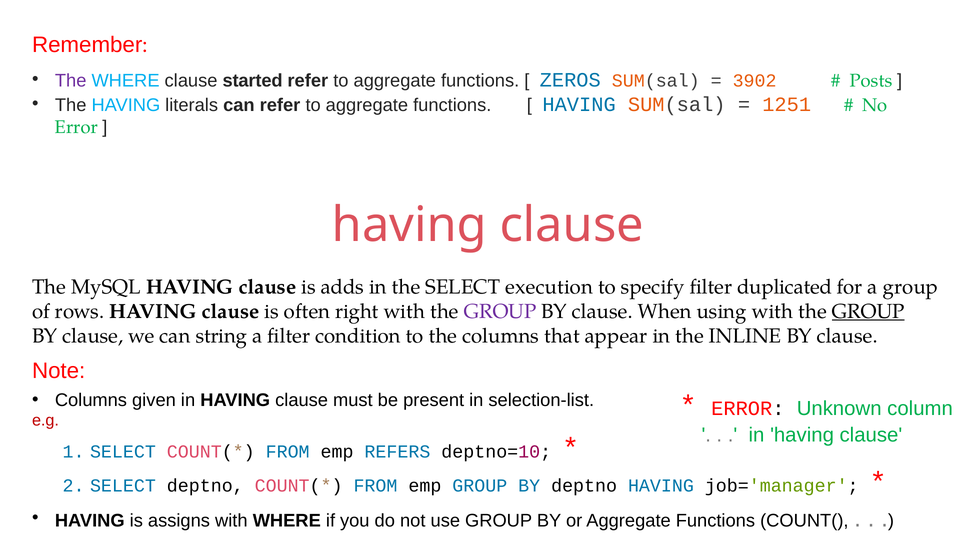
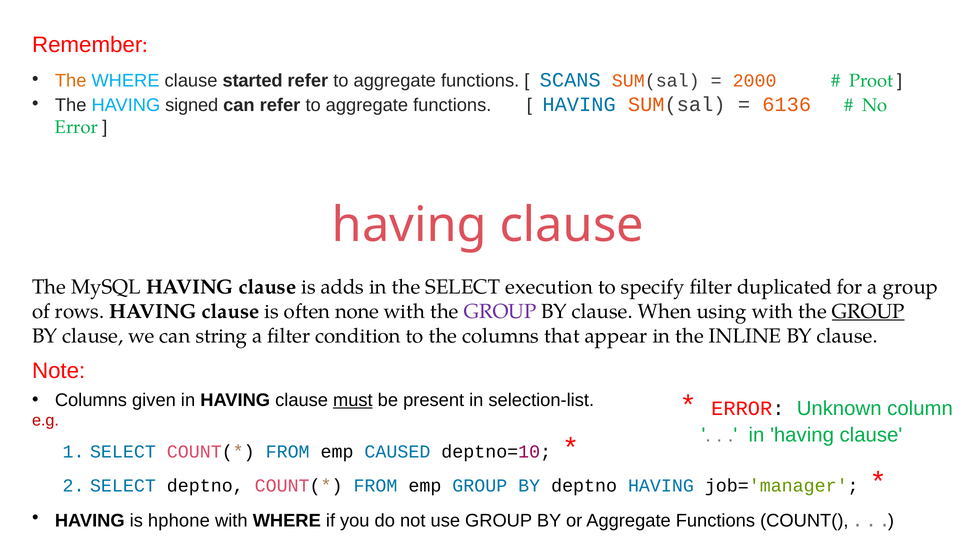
The colour: purple -> orange (71, 81)
ZEROS: ZEROS -> SCANS (570, 80)
3902: 3902 -> 2000 (755, 81)
Posts: Posts -> Proot (871, 81)
literals: literals -> signed (192, 105)
1251: 1251 -> 6136 (787, 104)
right: right -> none (357, 311)
must underline: none -> present (353, 400)
REFERS: REFERS -> CAUSED (397, 452)
assigns: assigns -> hphone (179, 521)
